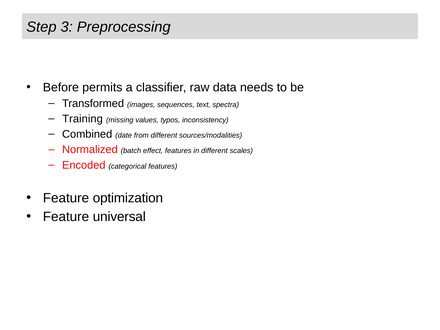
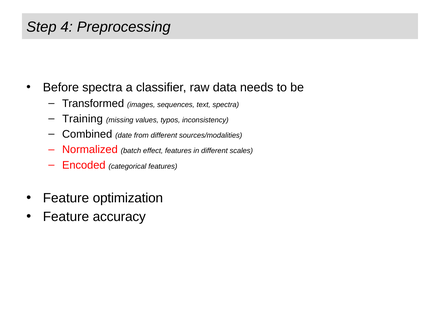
3: 3 -> 4 (67, 27)
Before permits: permits -> spectra (102, 87)
universal: universal -> accuracy (119, 217)
